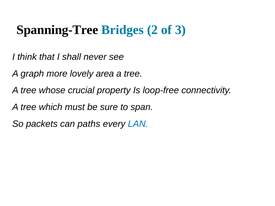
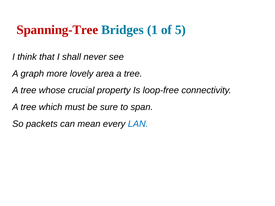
Spanning-Tree colour: black -> red (57, 30)
2: 2 -> 1 (152, 30)
3: 3 -> 5 (180, 30)
paths: paths -> mean (89, 124)
